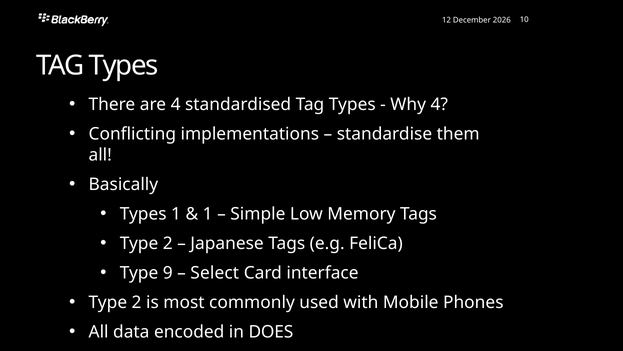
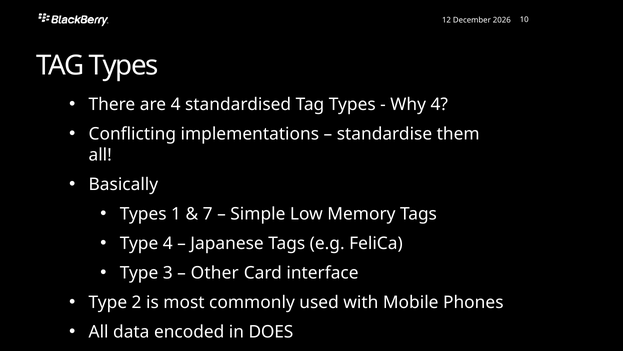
1: 1 -> 7 (208, 214)
2: 2 -> 4 (168, 243)
9: 9 -> 3 (168, 272)
Select: Select -> Other (215, 272)
